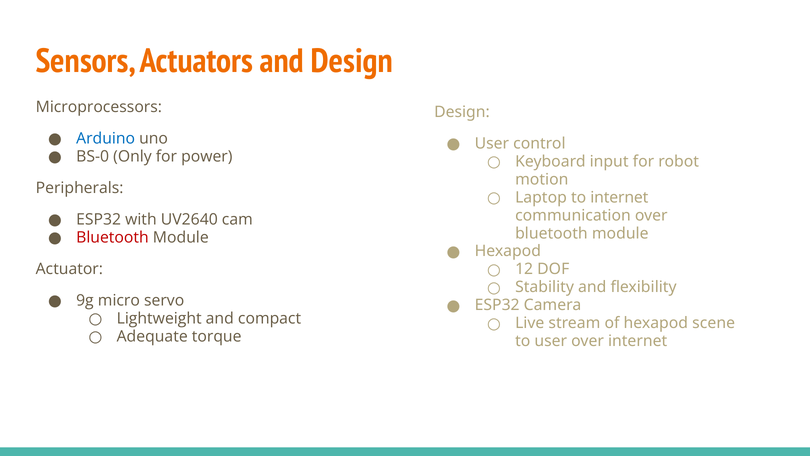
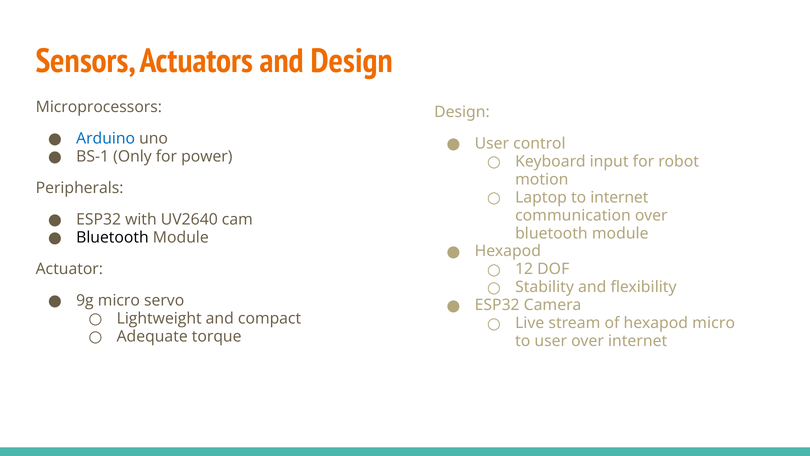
BS-0: BS-0 -> BS-1 (93, 156)
Bluetooth colour: red -> black (112, 237)
hexapod scene: scene -> micro (714, 323)
